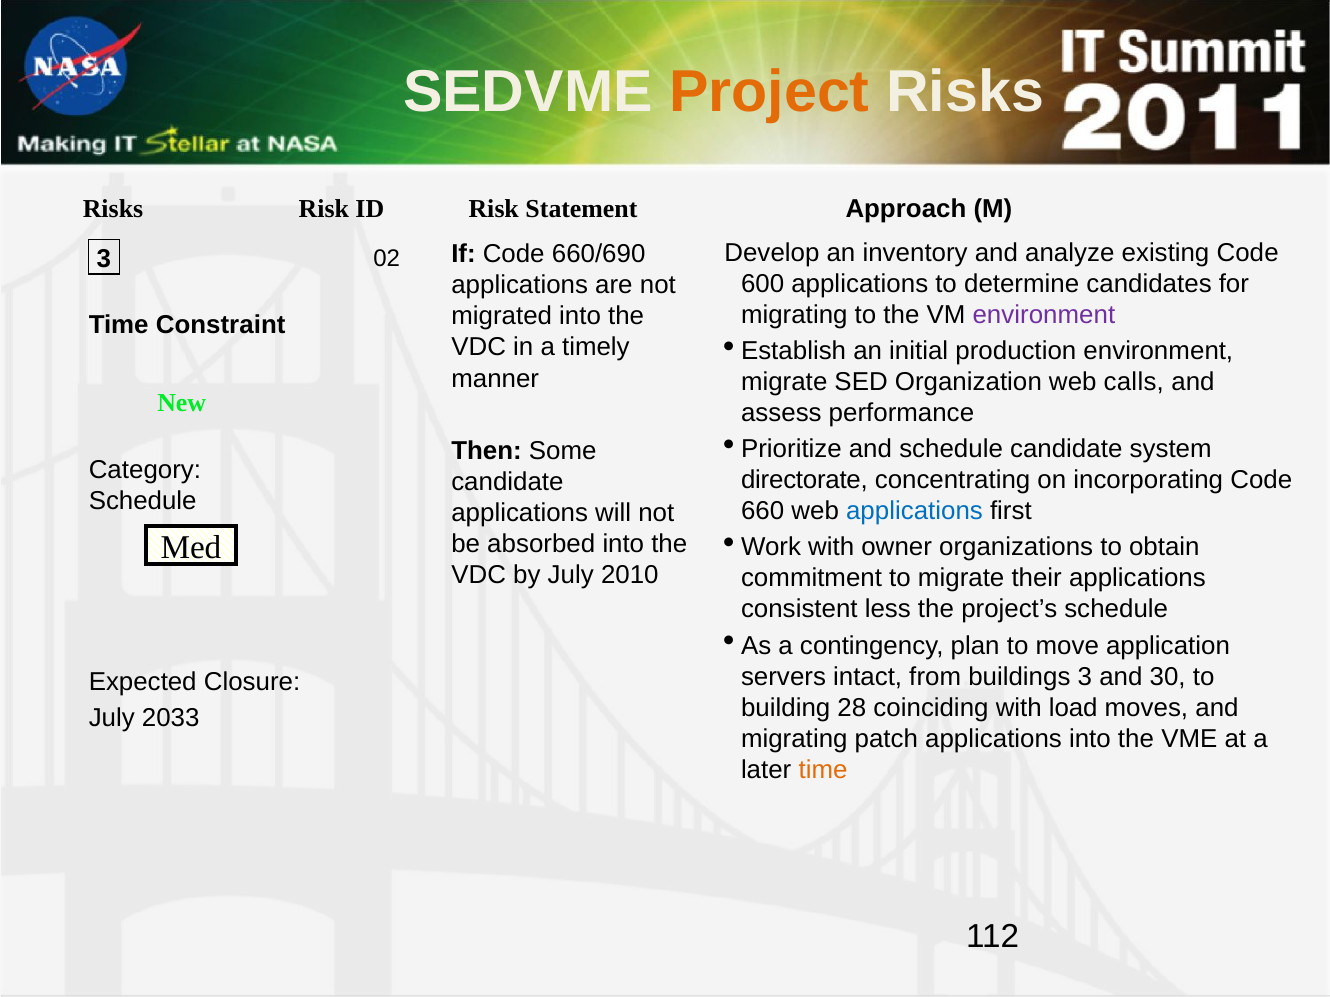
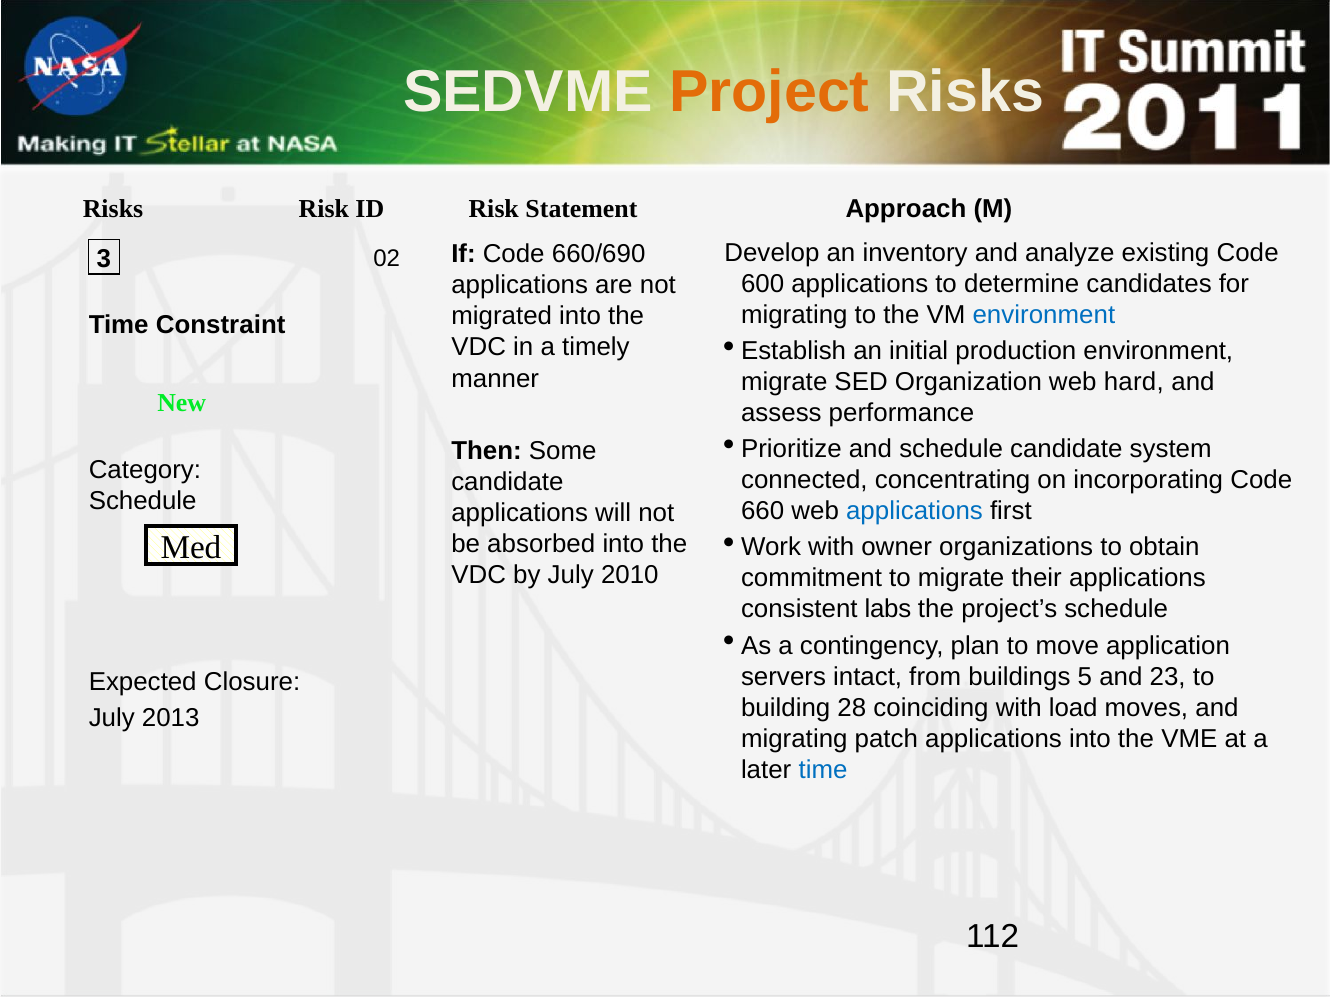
environment colour: purple -> blue (1044, 315)
calls: calls -> hard (1134, 382)
directorate: directorate -> connected (804, 480)
less: less -> labs (888, 610)
buildings 3: 3 -> 5 (1085, 677)
30: 30 -> 23 (1168, 677)
2033: 2033 -> 2013 (171, 719)
time colour: orange -> blue (823, 770)
